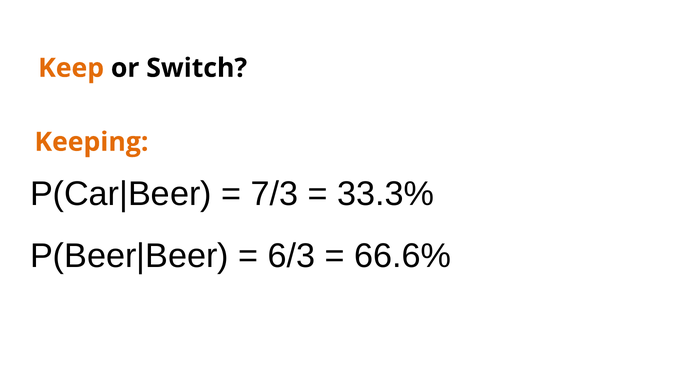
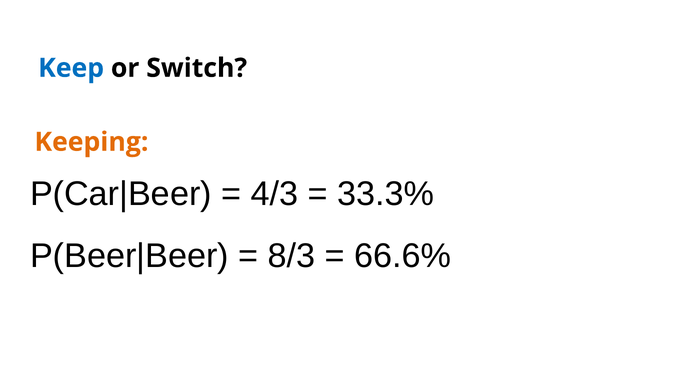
Keep colour: orange -> blue (71, 68)
7/3: 7/3 -> 4/3 (274, 194)
6/3: 6/3 -> 8/3 (292, 256)
